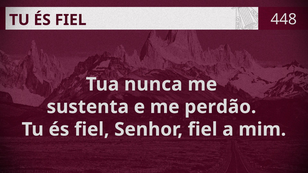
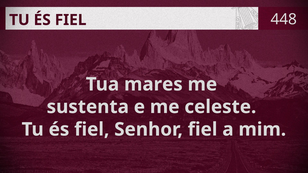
nunca: nunca -> mares (153, 84)
perdão: perdão -> celeste (220, 107)
